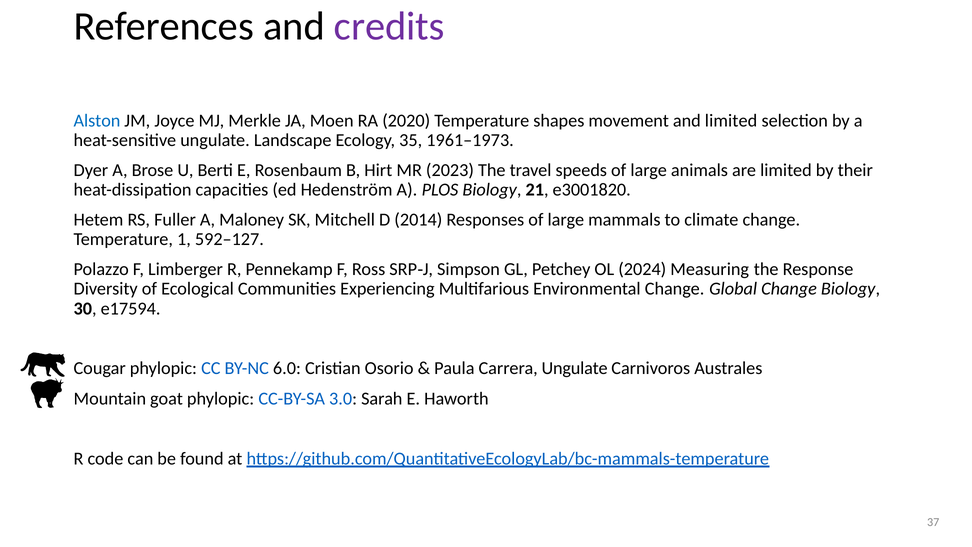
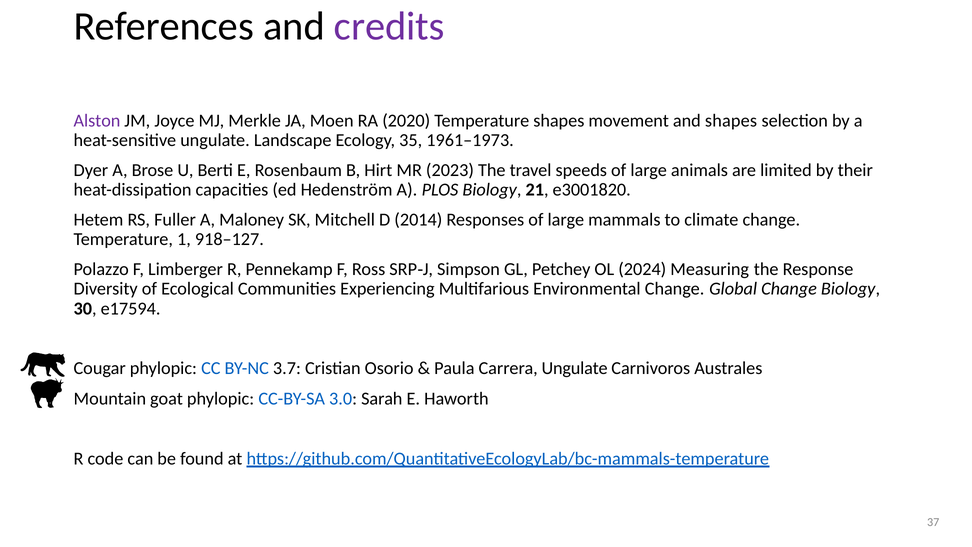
Alston colour: blue -> purple (97, 121)
and limited: limited -> shapes (731, 121)
592–127: 592–127 -> 918–127 (229, 239)
6.0: 6.0 -> 3.7 (287, 368)
